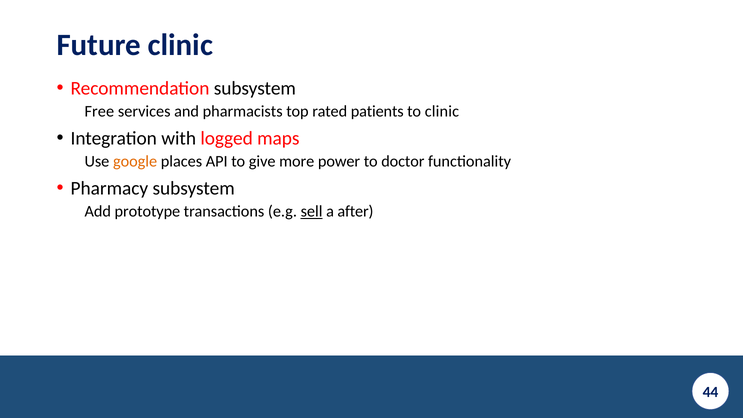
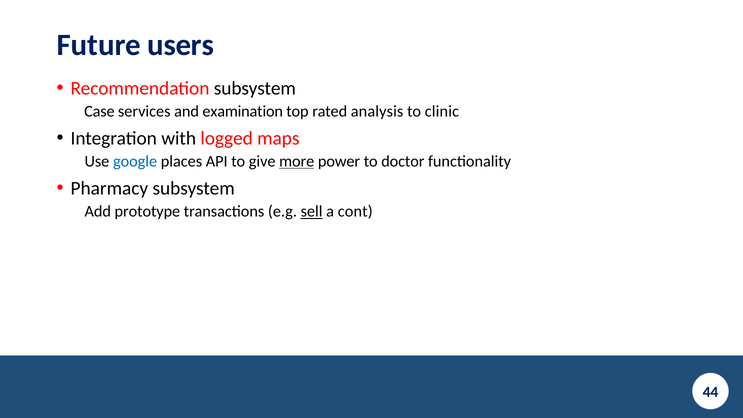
Future clinic: clinic -> users (181, 45)
Free: Free -> Case (99, 111)
pharmacists: pharmacists -> examination (243, 111)
patients: patients -> analysis (377, 111)
google colour: orange -> blue (135, 161)
more underline: none -> present (297, 161)
after: after -> cont (355, 211)
